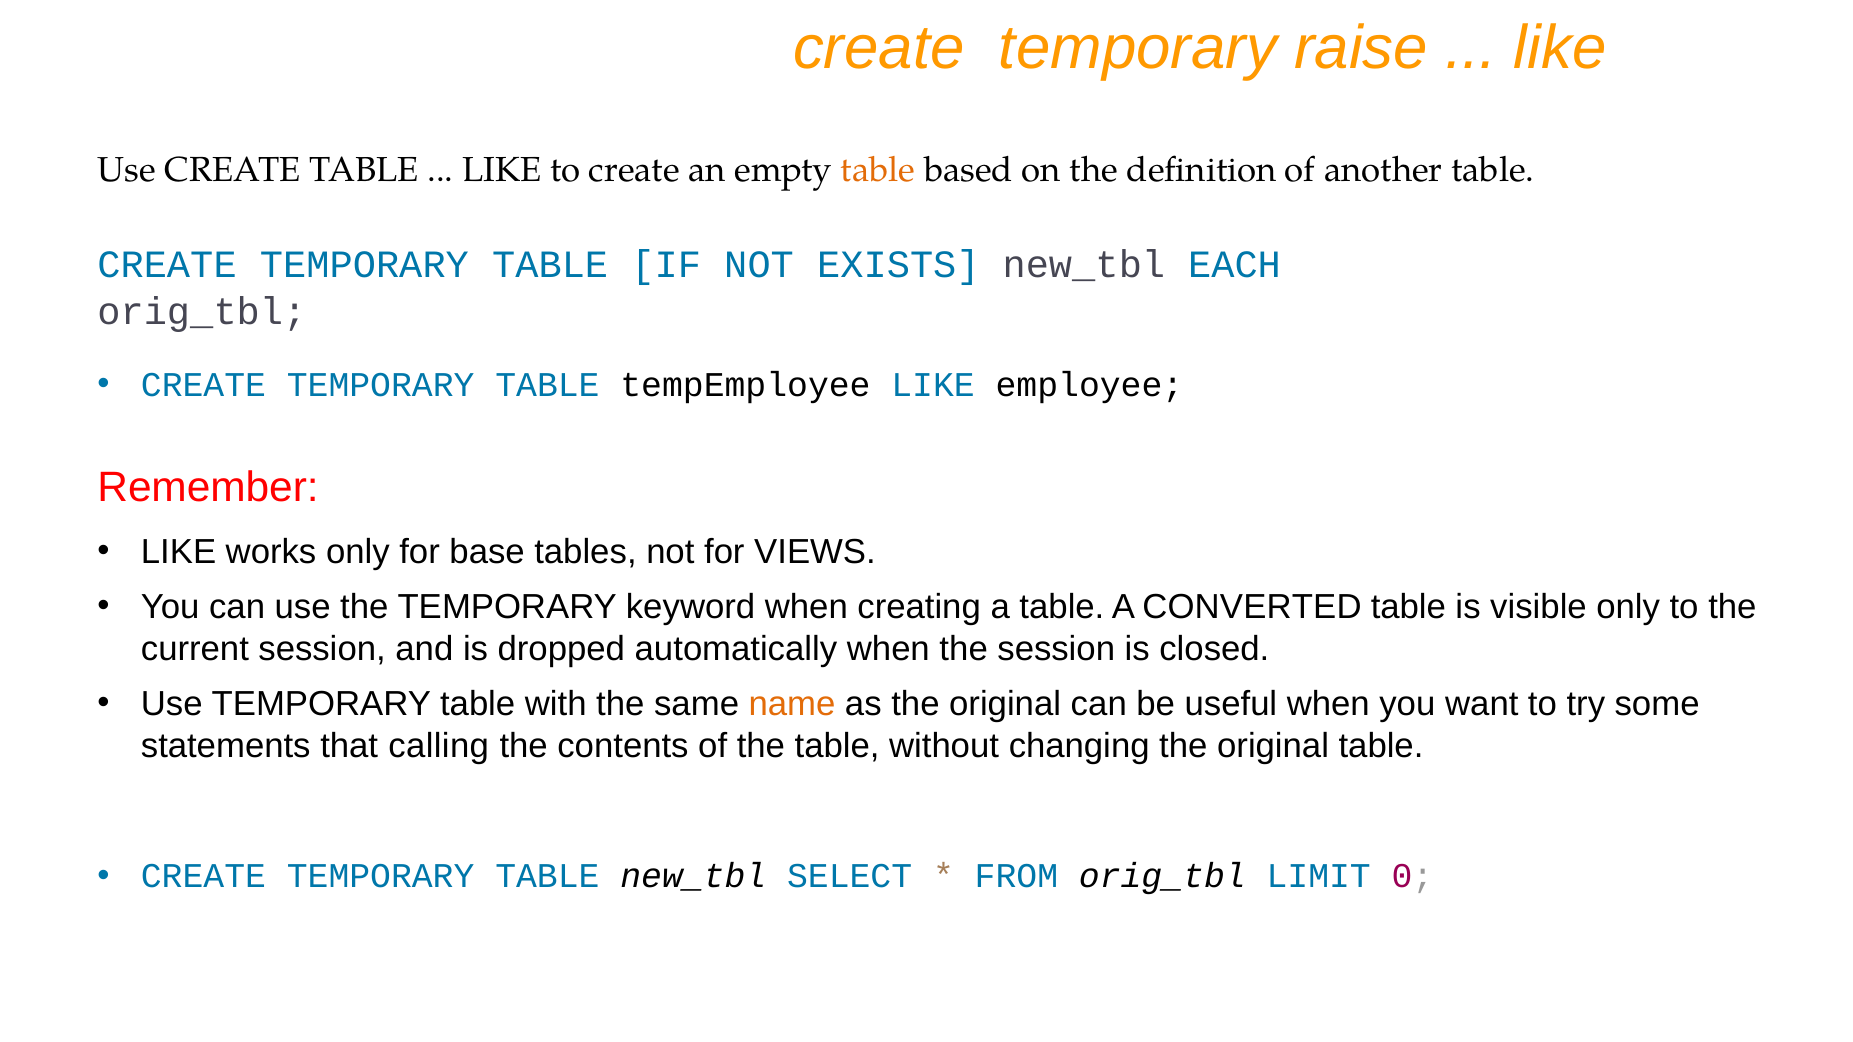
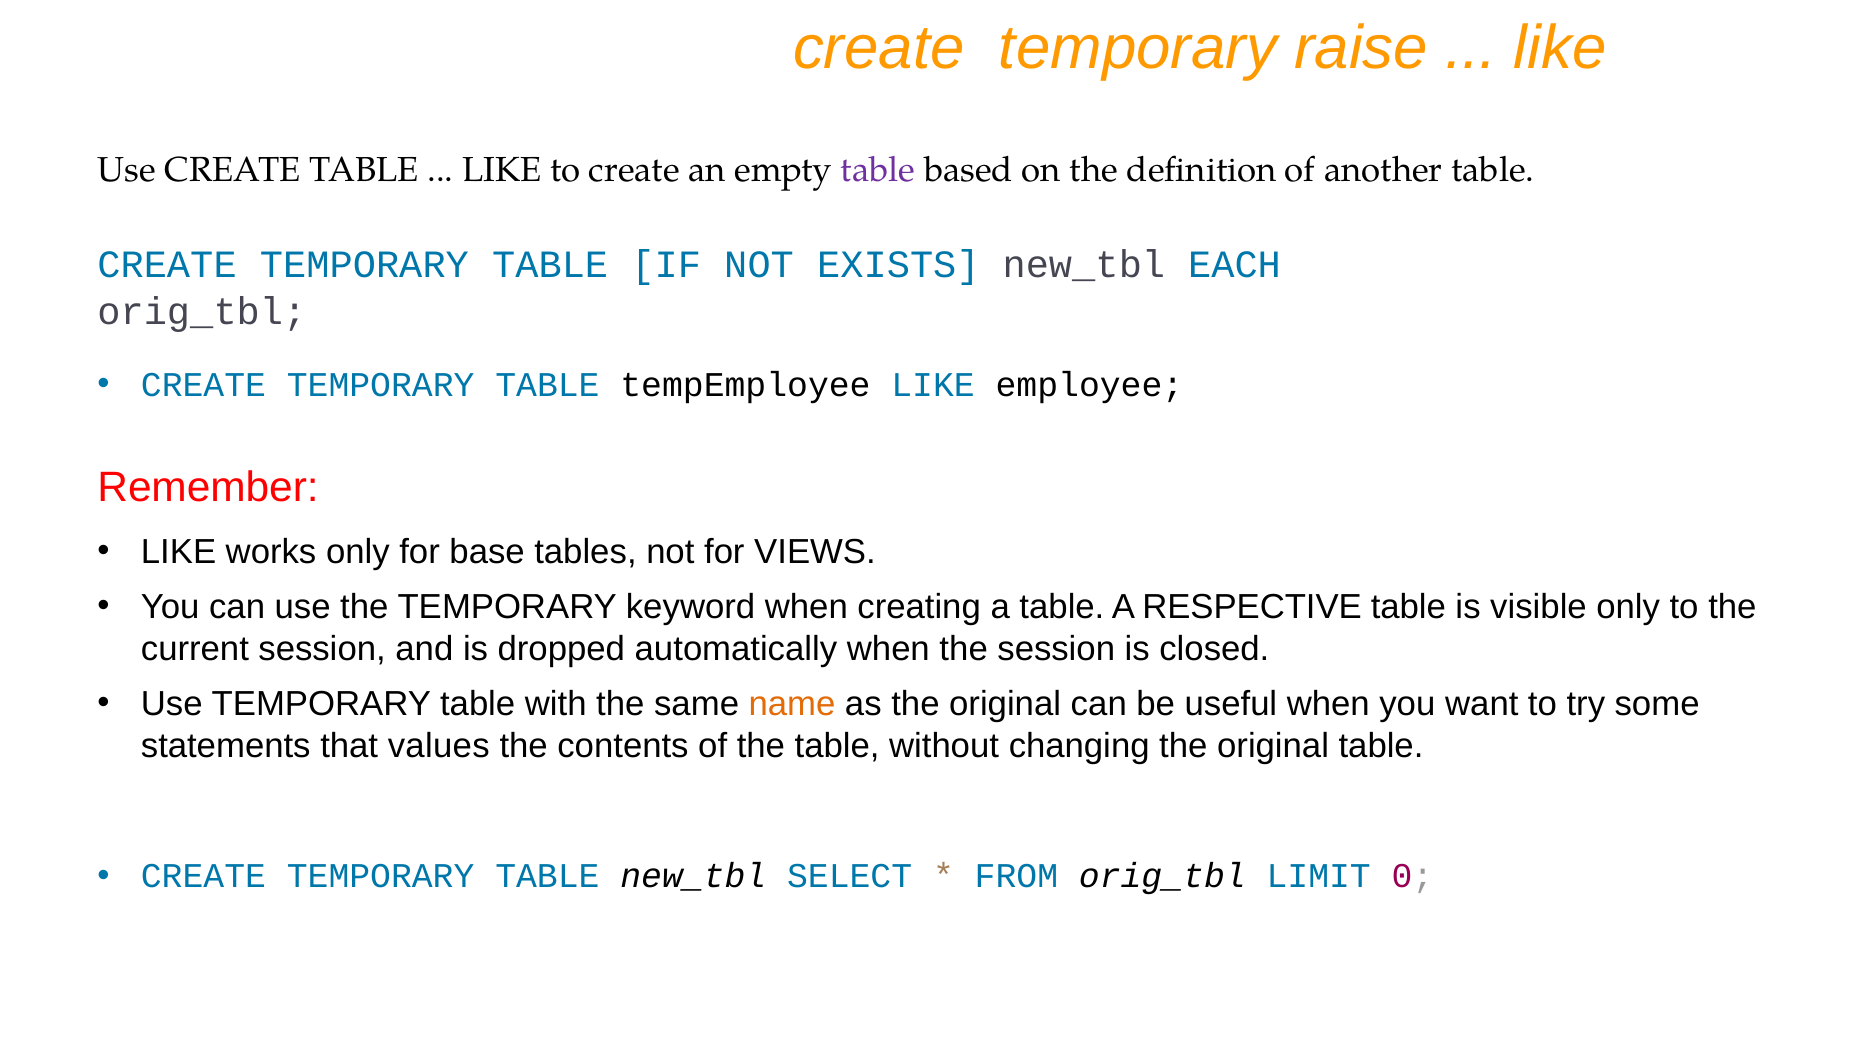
table colour: orange -> purple (878, 170)
CONVERTED: CONVERTED -> RESPECTIVE (1252, 607)
calling: calling -> values (439, 746)
